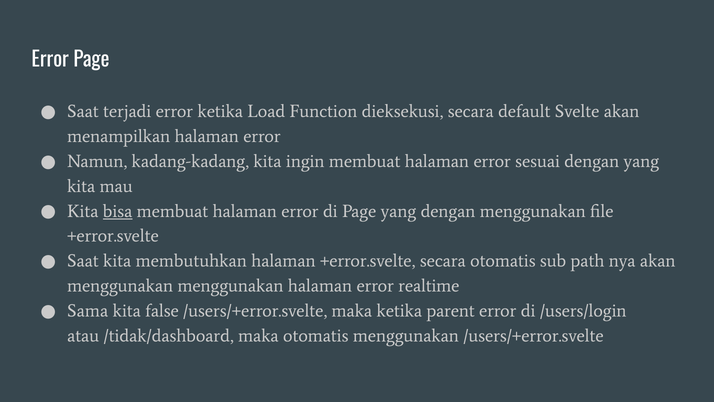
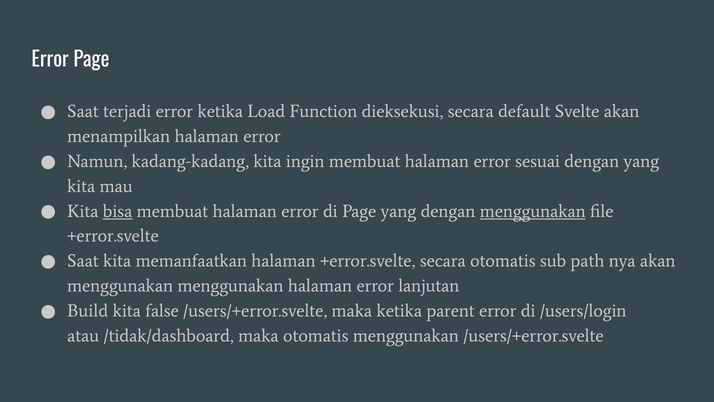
menggunakan underline: none -> present (533, 211)
membutuhkan: membutuhkan -> memanfaatkan (191, 261)
realtime: realtime -> lanjutan (429, 286)
Sama: Sama -> Build (88, 310)
